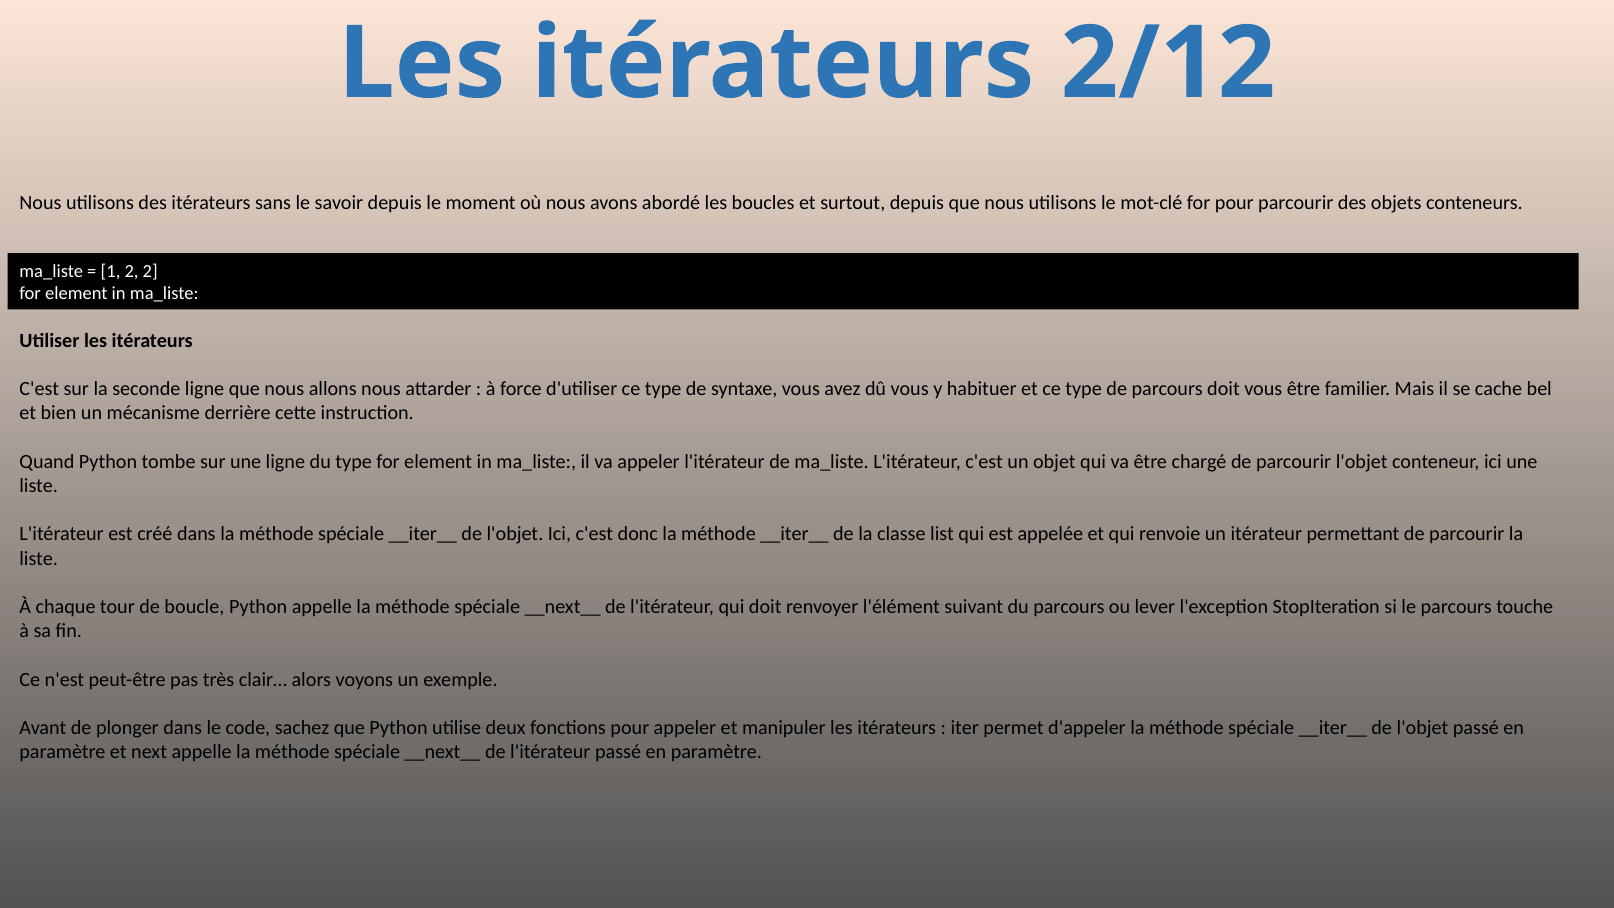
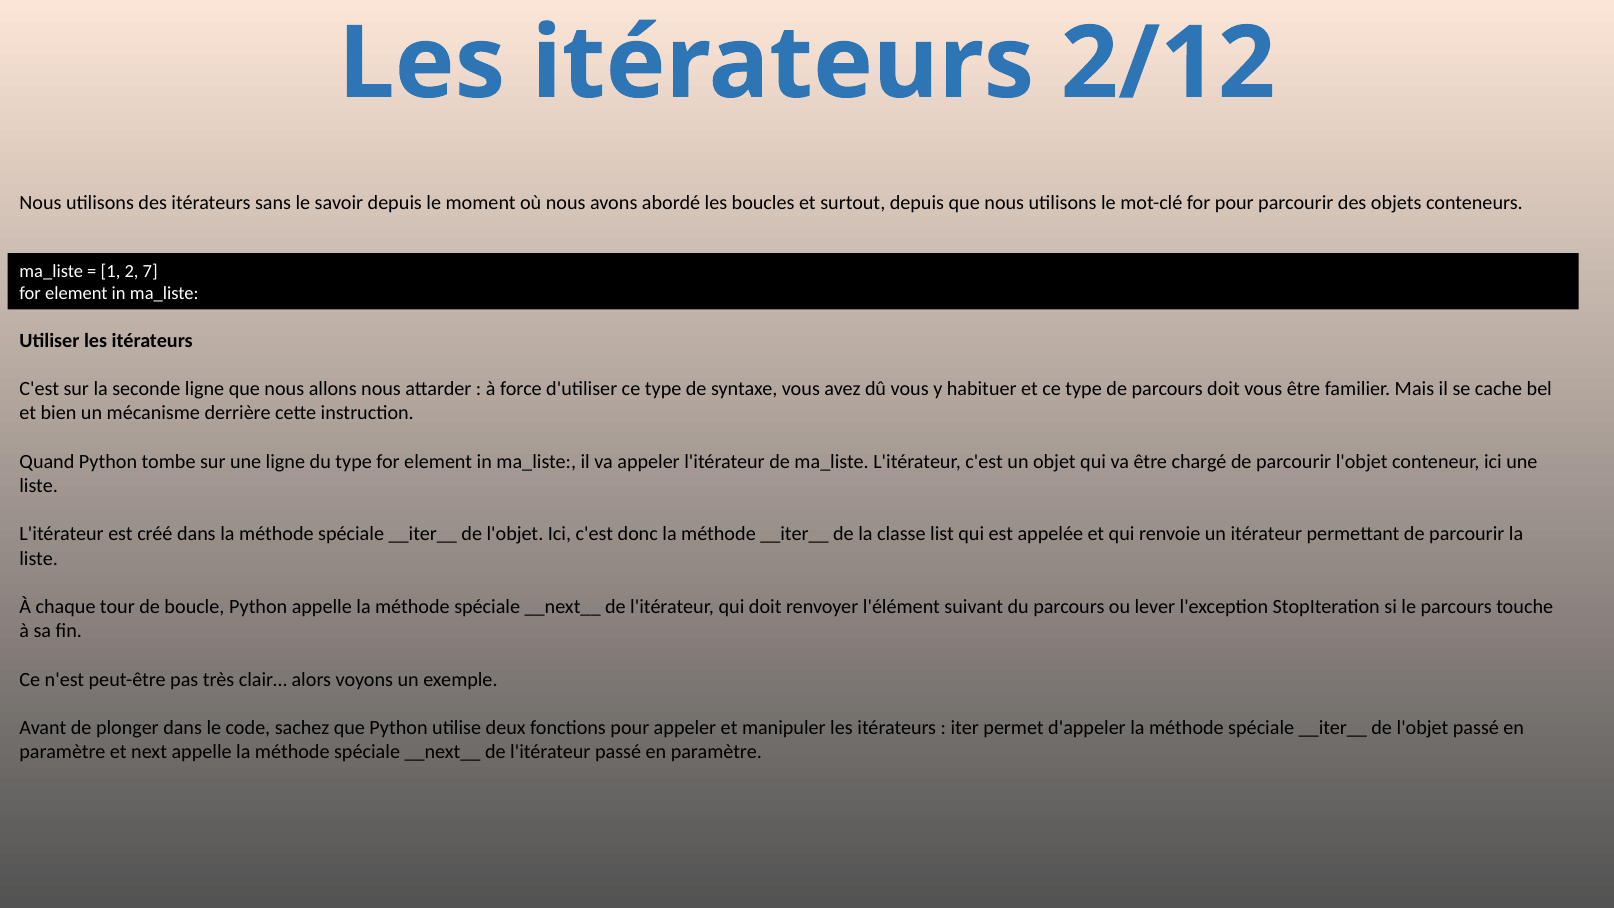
2 2: 2 -> 7 (150, 271)
